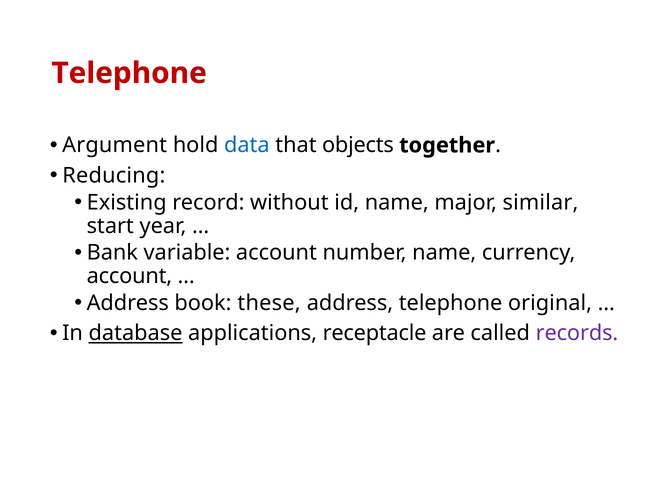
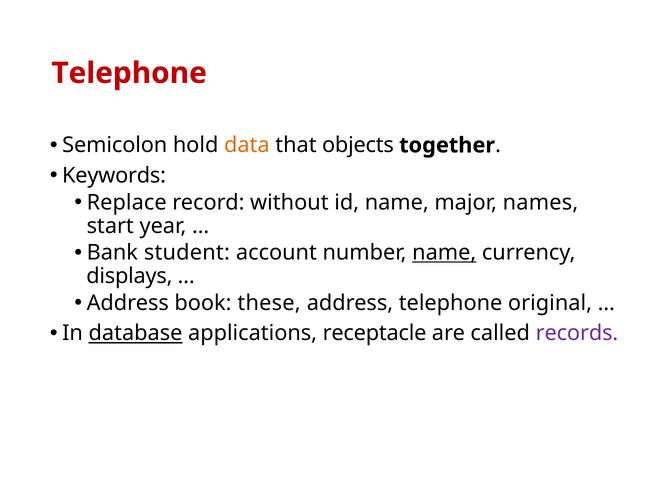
Argument: Argument -> Semicolon (115, 145)
data colour: blue -> orange (247, 145)
Reducing: Reducing -> Keywords (114, 176)
Existing: Existing -> Replace (127, 202)
similar: similar -> names (540, 202)
variable: variable -> student (187, 253)
name underline: none -> present (444, 253)
account: account -> displays (129, 276)
